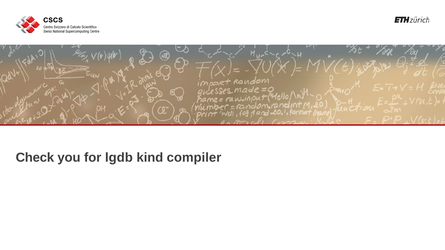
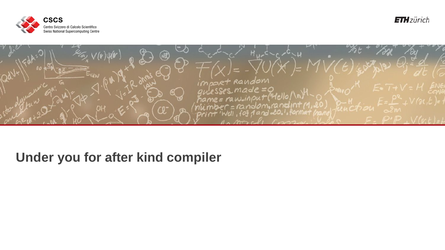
Check: Check -> Under (35, 158)
lgdb: lgdb -> after (119, 158)
